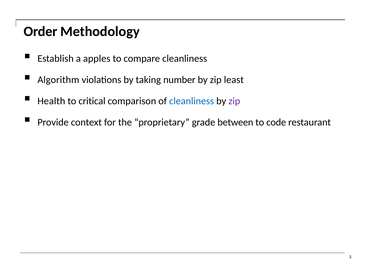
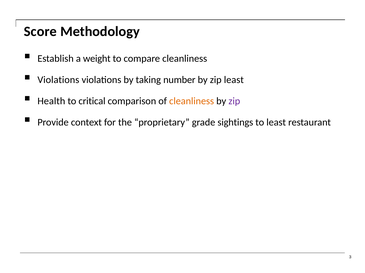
Order: Order -> Score (40, 31)
apples: apples -> weight (97, 59)
Algorithm: Algorithm -> Violations (58, 80)
cleanliness colour: blue -> orange (192, 101)
between: between -> sightings (235, 123)
to code: code -> least (276, 123)
